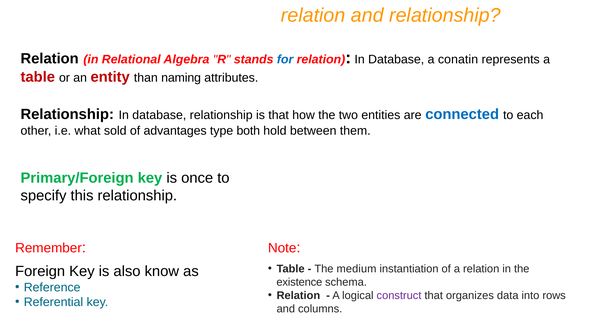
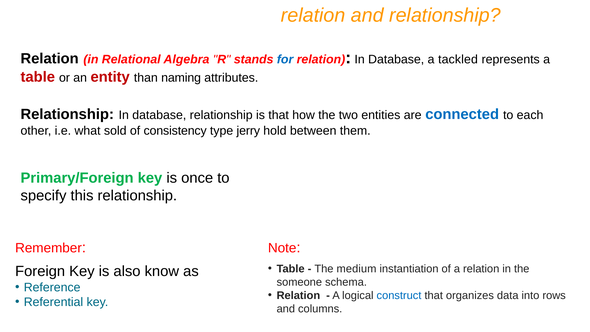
conatin: conatin -> tackled (458, 60)
advantages: advantages -> consistency (175, 131)
both: both -> jerry (248, 131)
existence: existence -> someone (299, 282)
construct colour: purple -> blue (399, 295)
